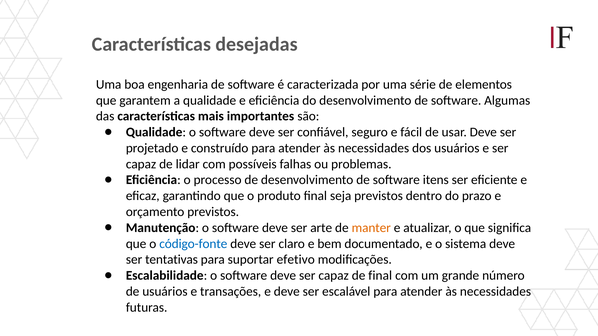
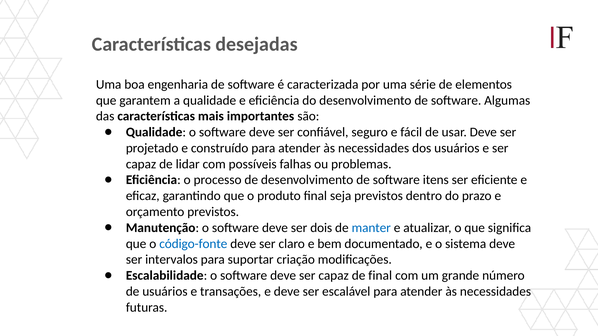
arte: arte -> dois (321, 228)
manter colour: orange -> blue (371, 228)
tentativas: tentativas -> intervalos (171, 260)
efetivo: efetivo -> criação (296, 260)
